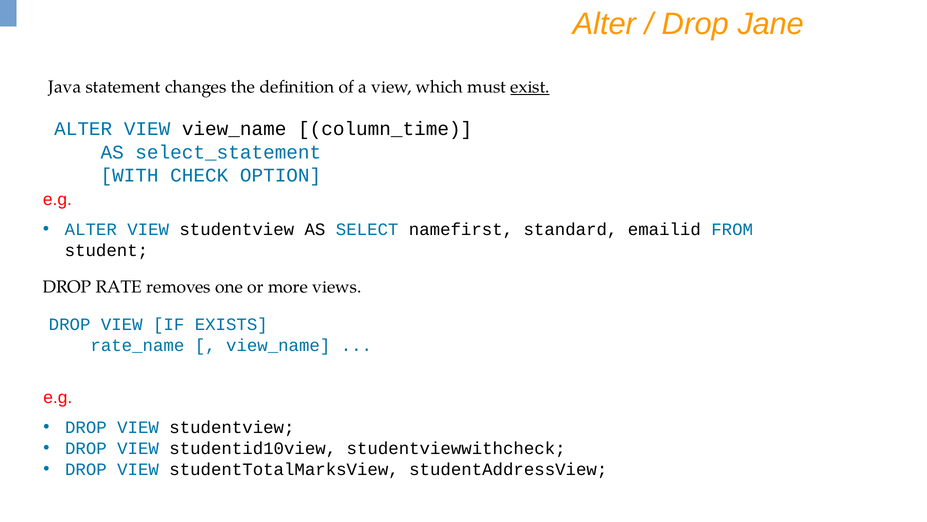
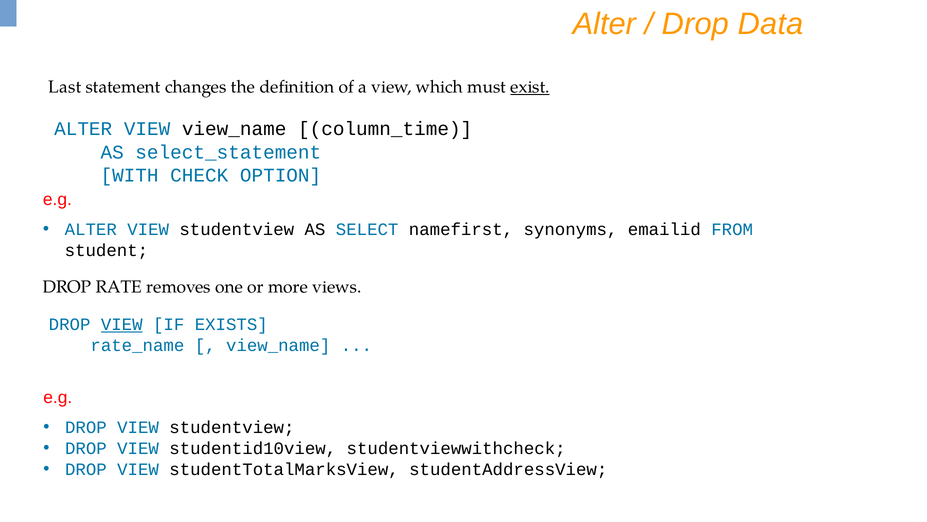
Jane: Jane -> Data (771, 24)
Java: Java -> Last (65, 87)
standard: standard -> synonyms (570, 229)
VIEW underline: none -> present (122, 324)
